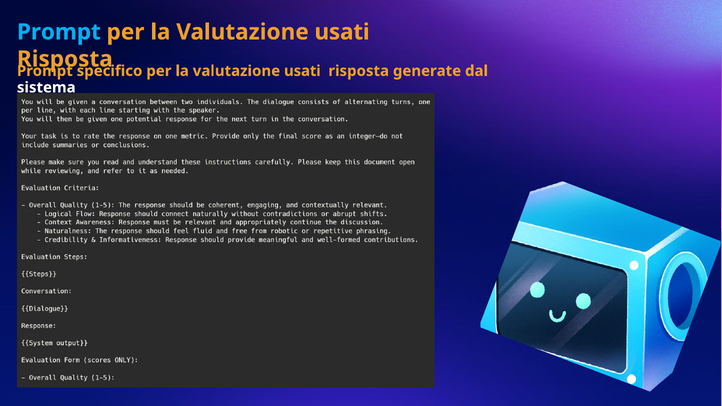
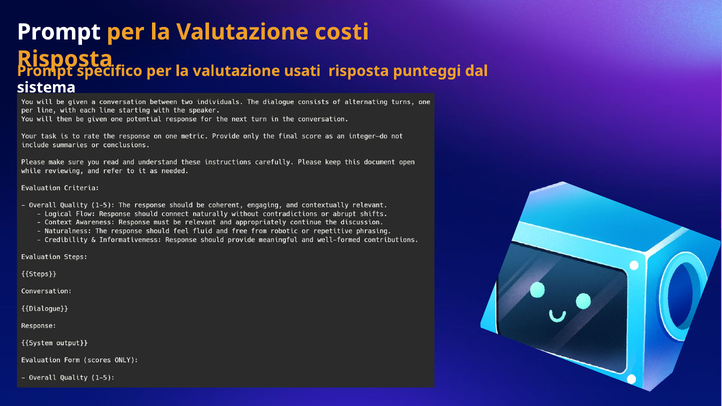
Prompt colour: light blue -> white (59, 32)
usati: usati -> costi (342, 32)
generate: generate -> punteggi (427, 71)
